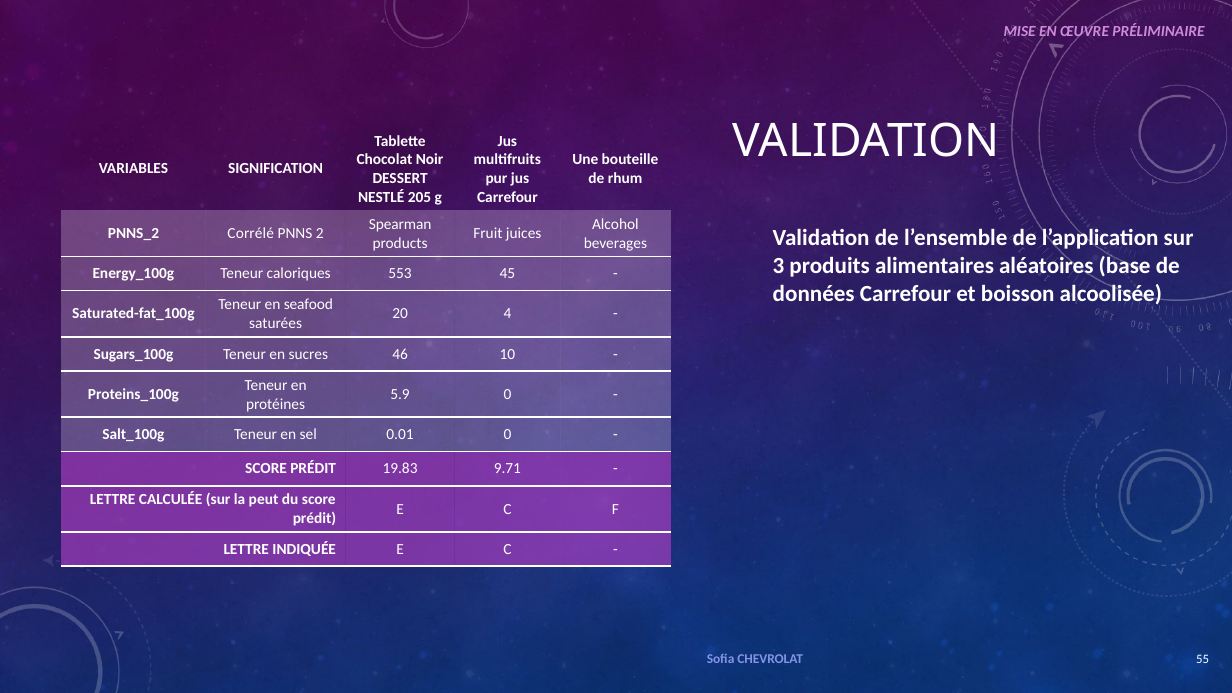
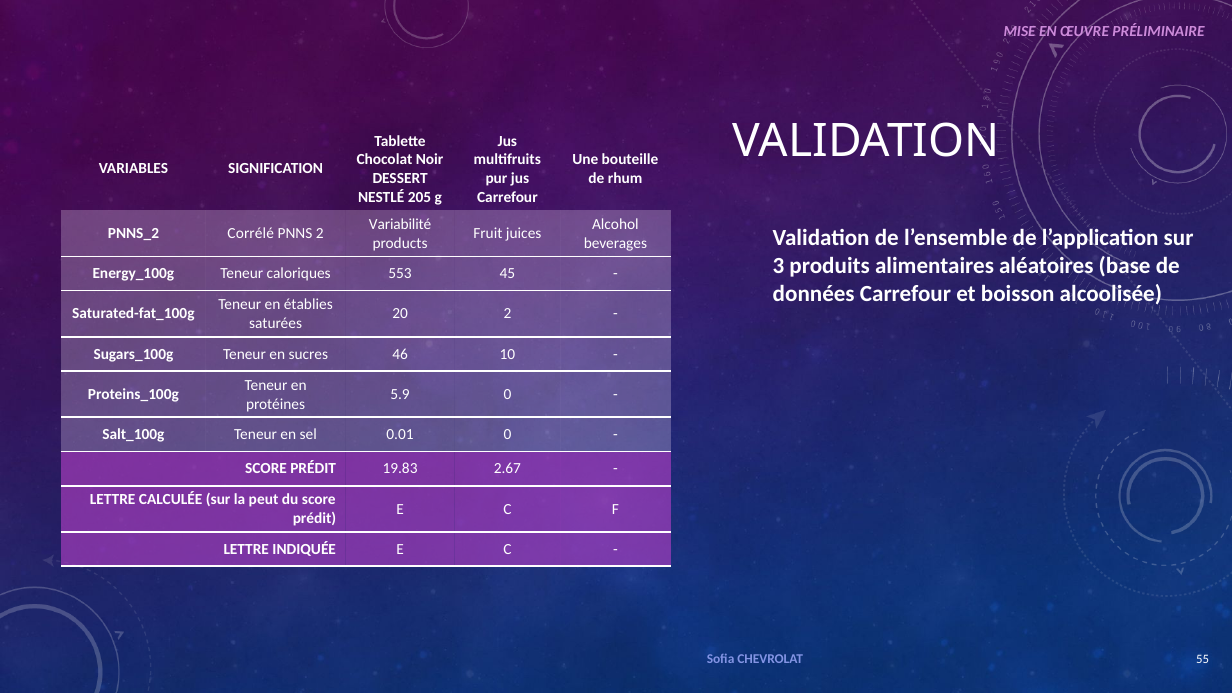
Spearman: Spearman -> Variabilité (400, 224)
seafood: seafood -> établies (308, 305)
20 4: 4 -> 2 (507, 314)
9.71: 9.71 -> 2.67 (507, 469)
